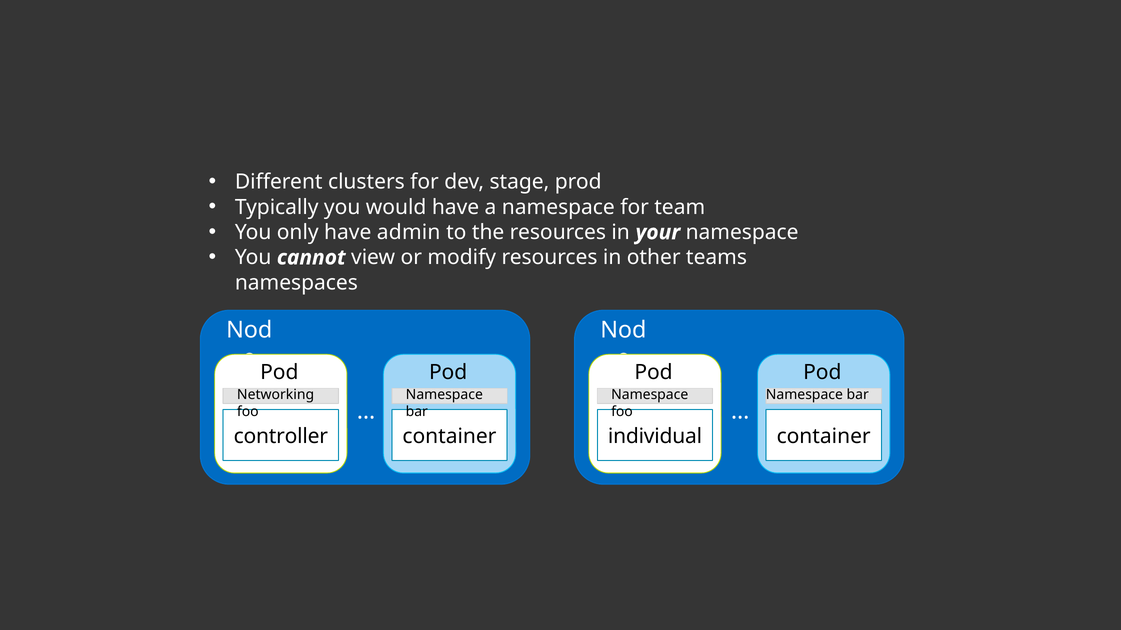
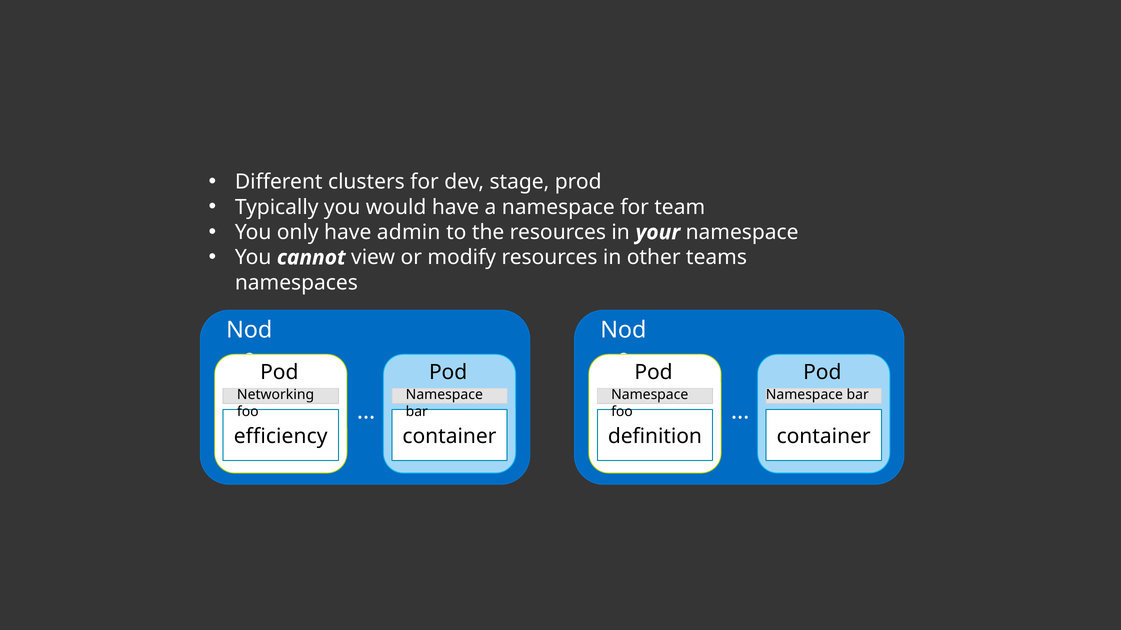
controller: controller -> efficiency (281, 437)
individual: individual -> definition (655, 437)
